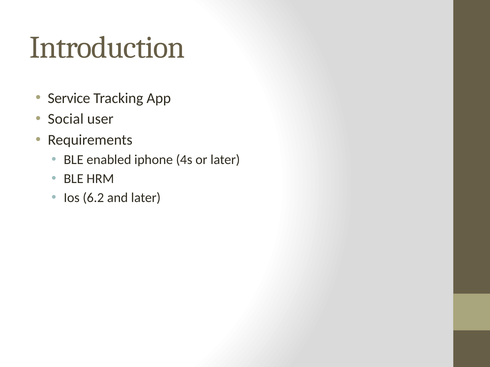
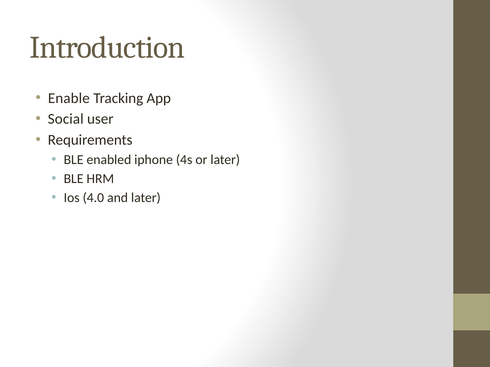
Service: Service -> Enable (69, 98)
6.2: 6.2 -> 4.0 (93, 198)
